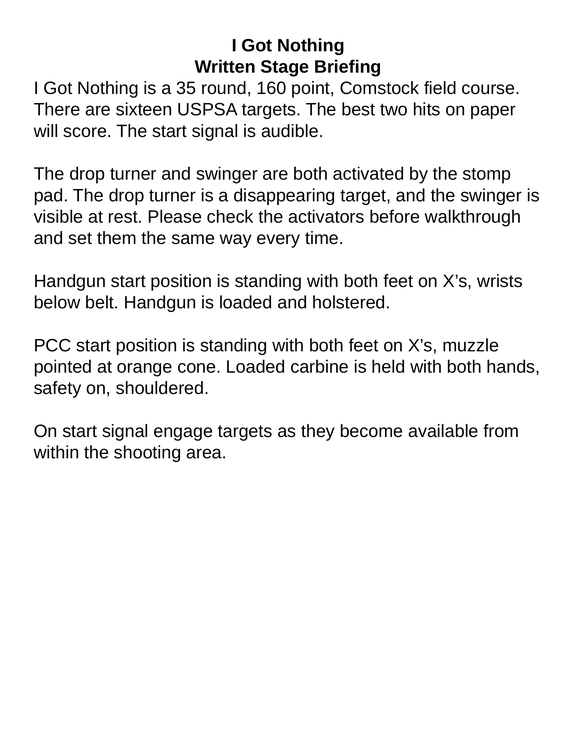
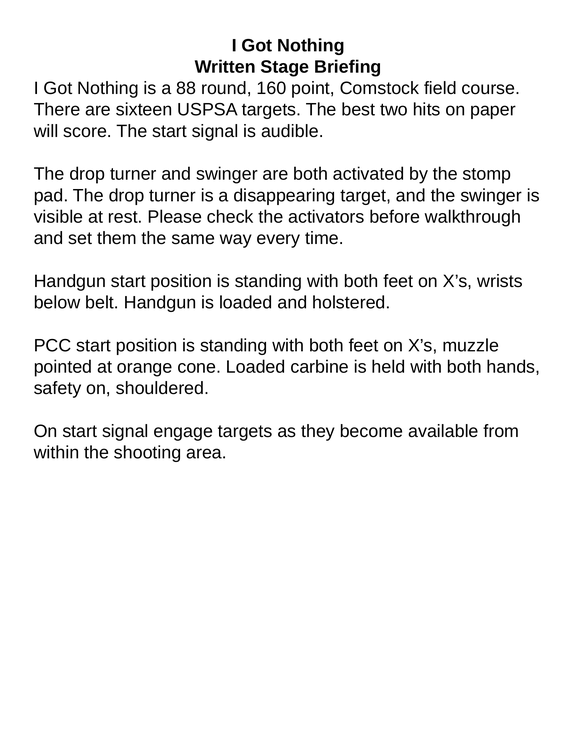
35: 35 -> 88 (186, 88)
